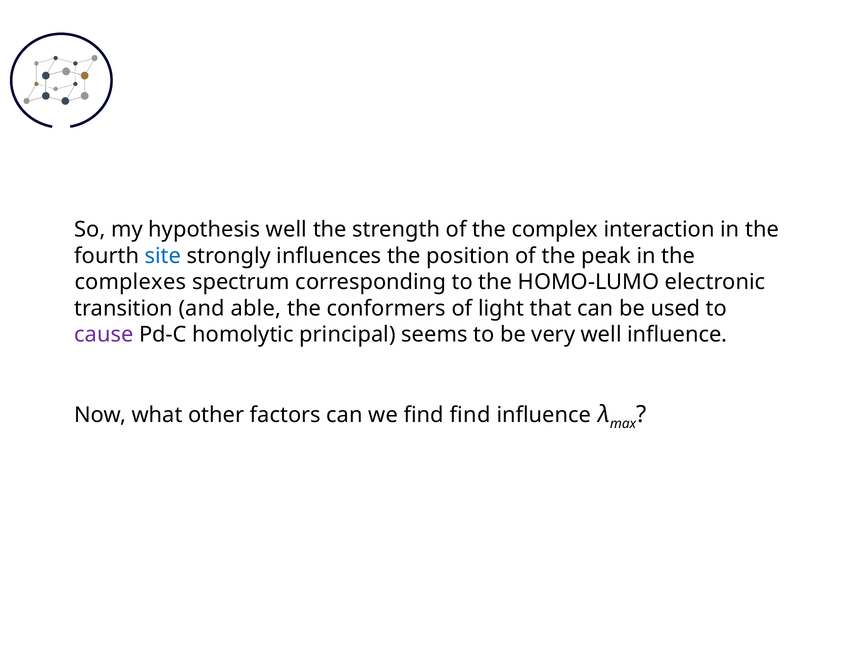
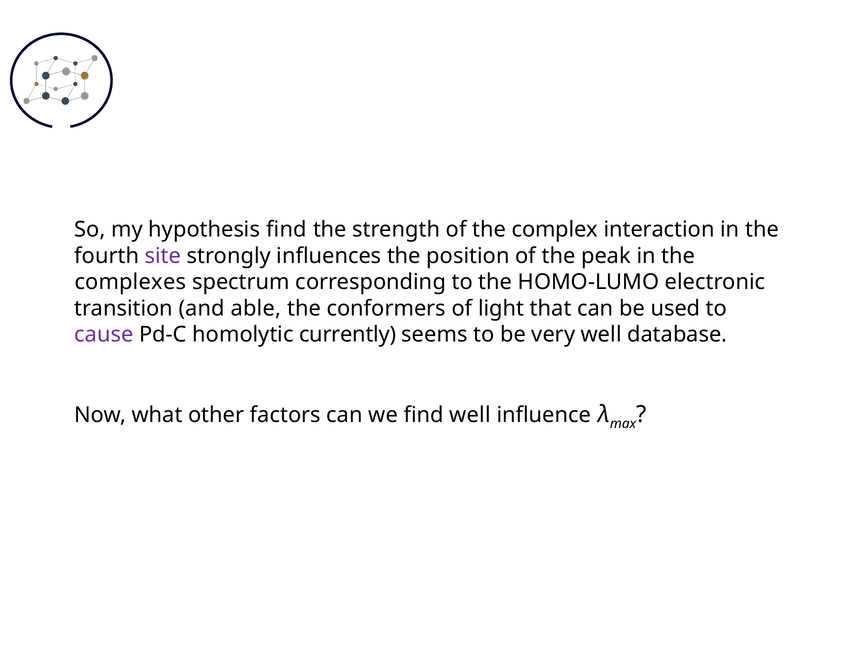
hypothesis well: well -> find (286, 230)
site colour: blue -> purple (163, 256)
principal: principal -> currently (348, 335)
well influence: influence -> database (677, 335)
find find: find -> well (470, 415)
